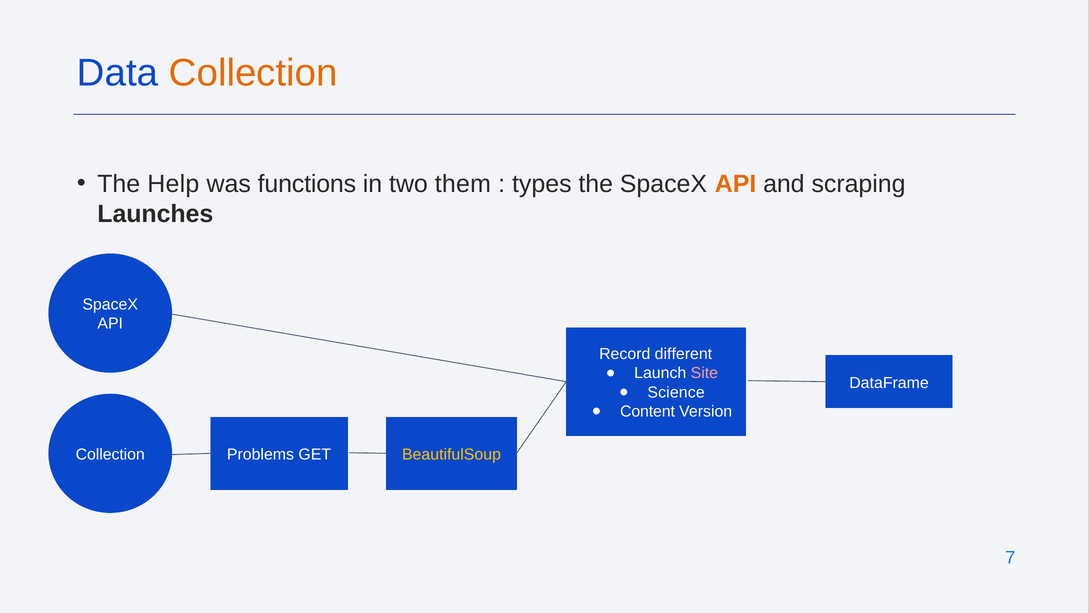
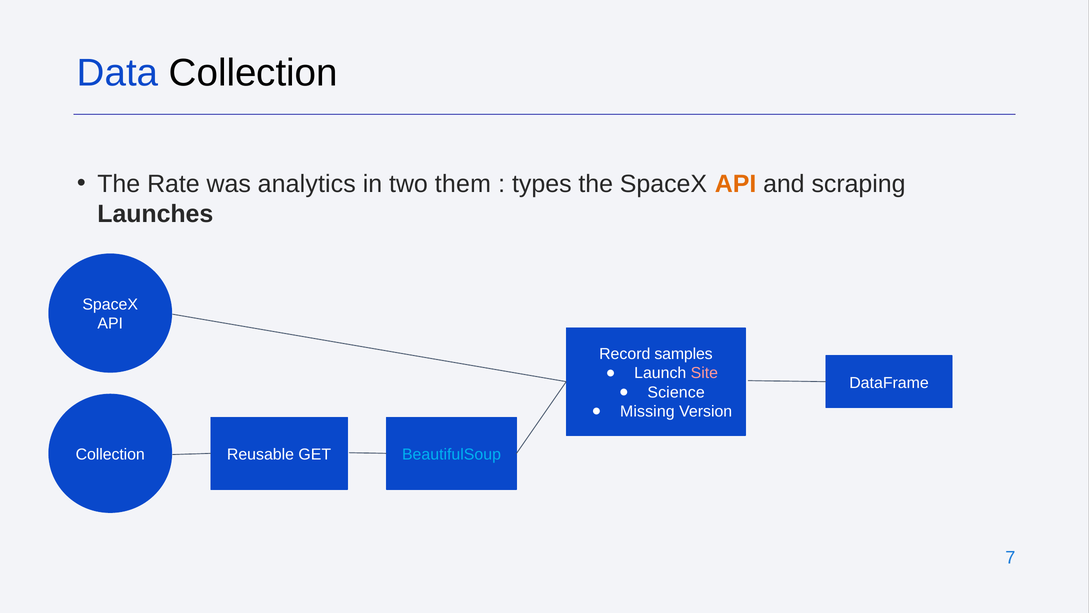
Collection colour: orange -> black (253, 73)
Help: Help -> Rate (173, 184)
functions: functions -> analytics (307, 184)
different: different -> samples (684, 354)
Content: Content -> Missing (647, 411)
Problems: Problems -> Reusable (260, 454)
BeautifulSoup colour: yellow -> light blue (452, 454)
